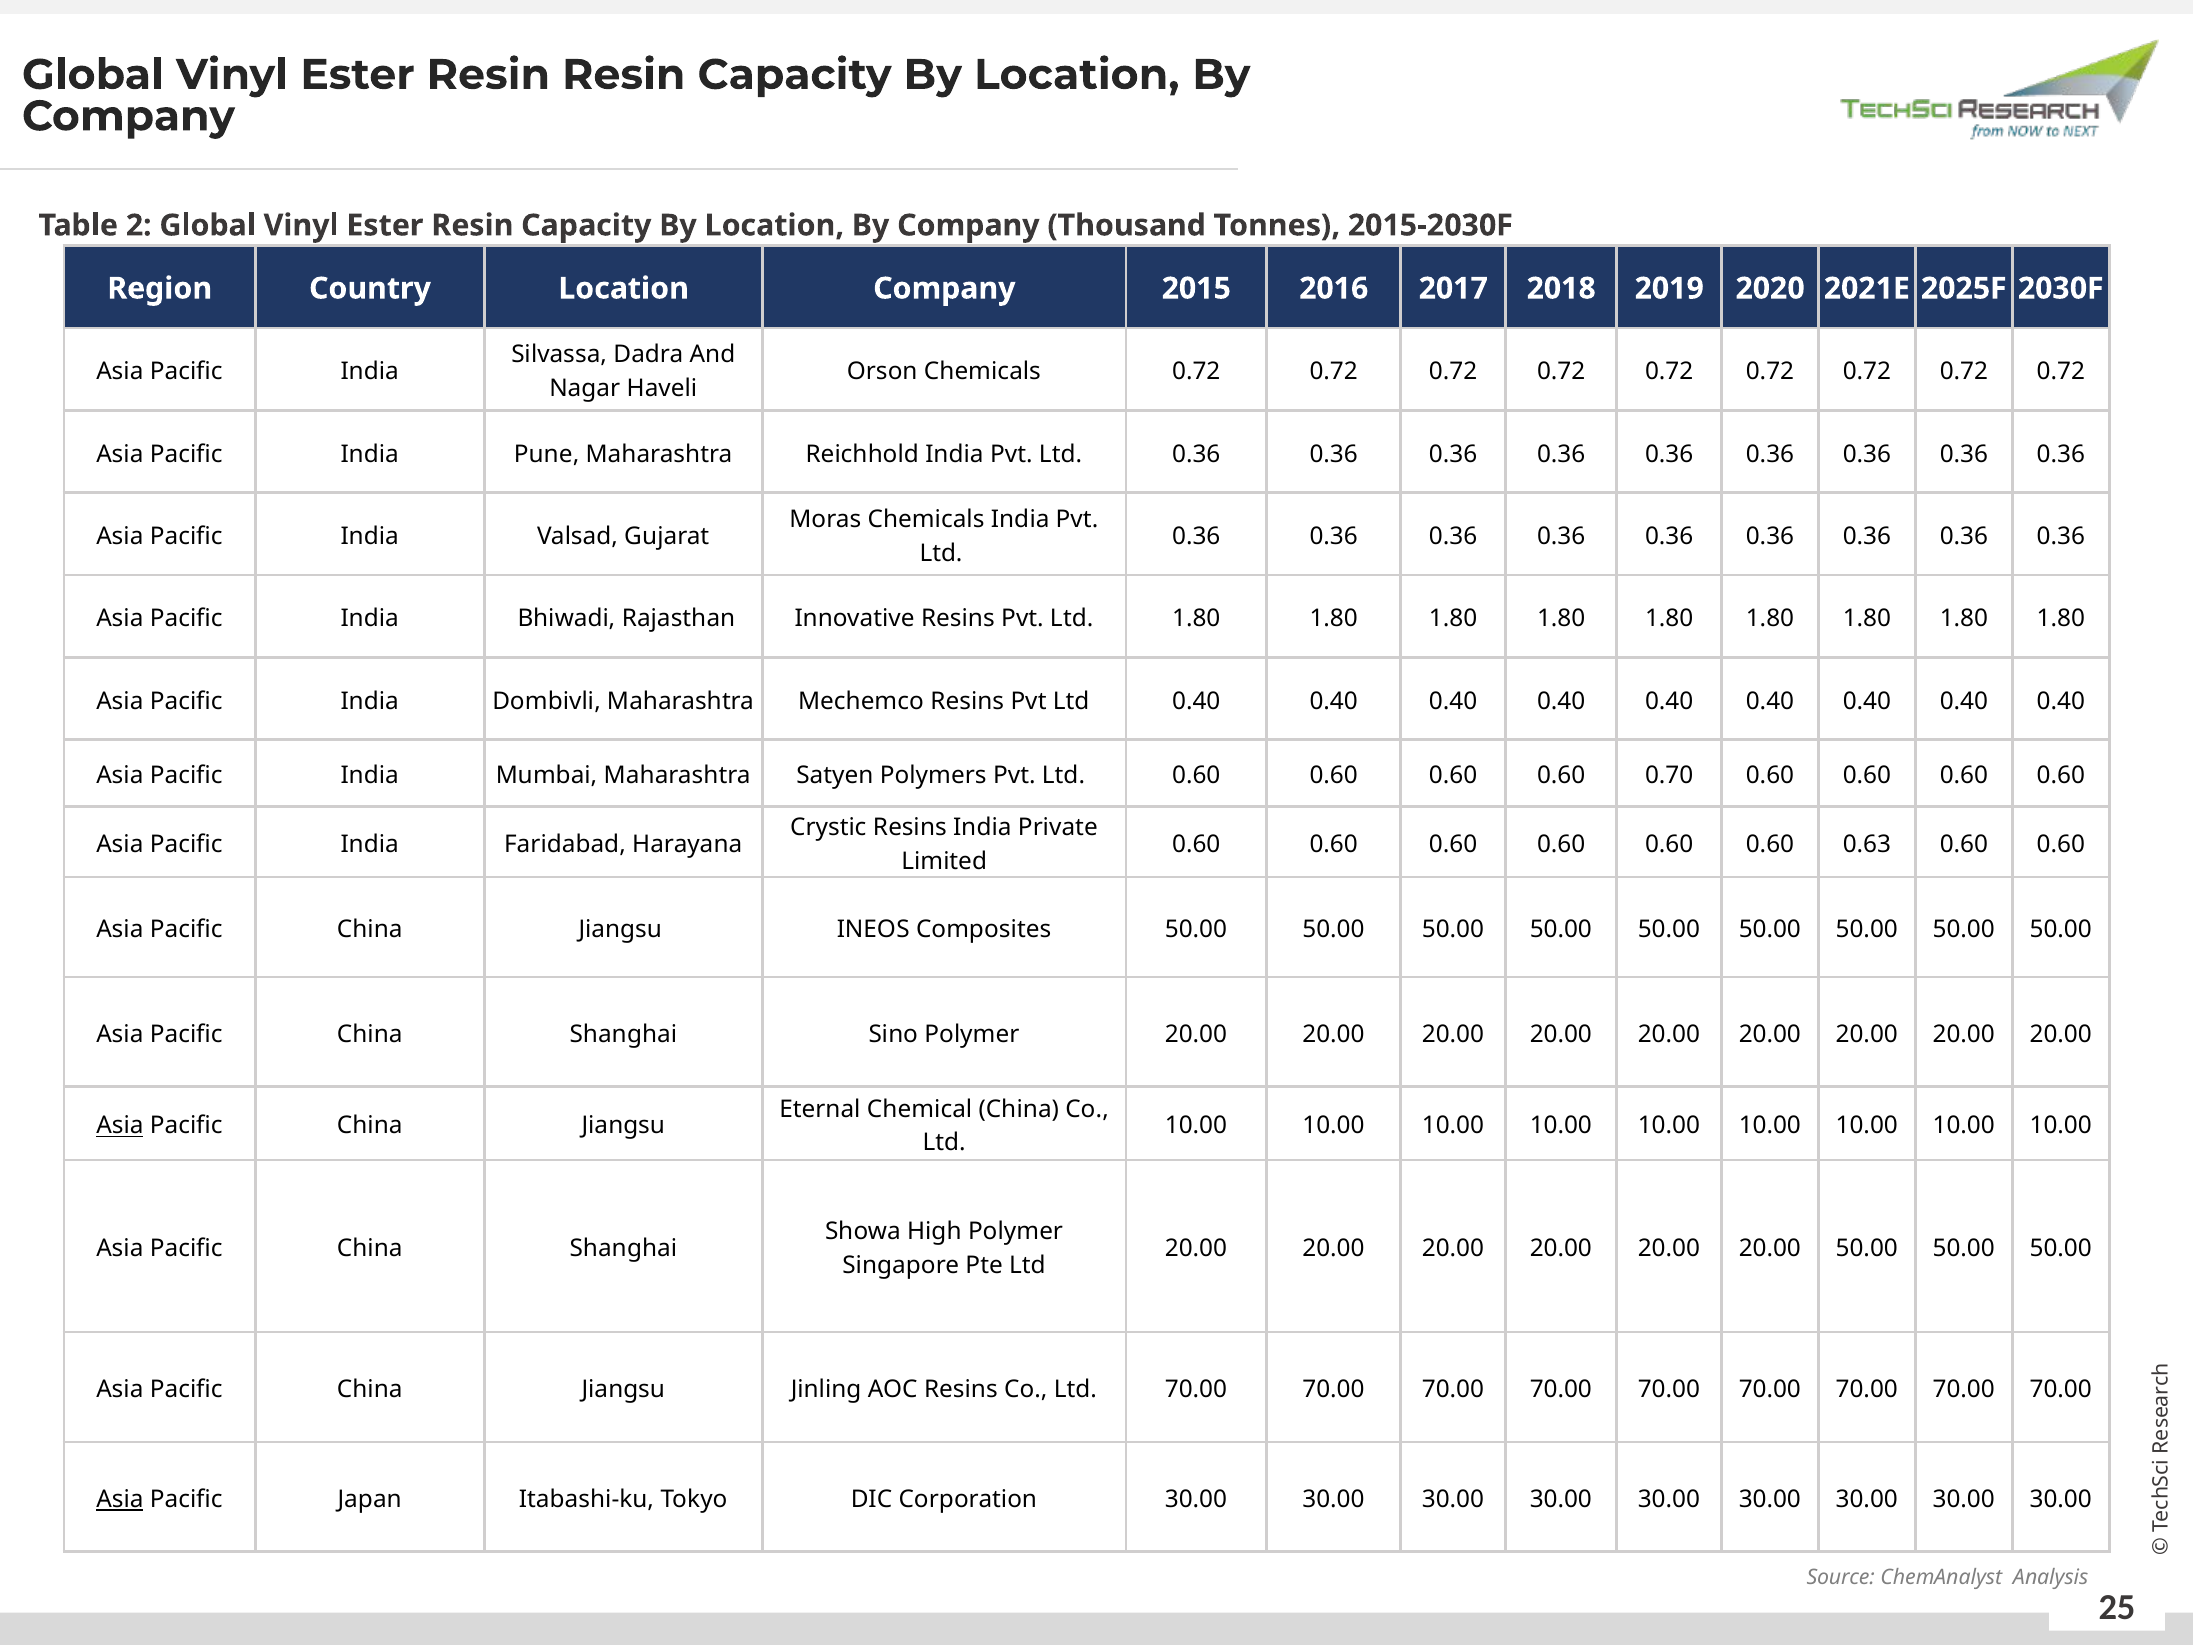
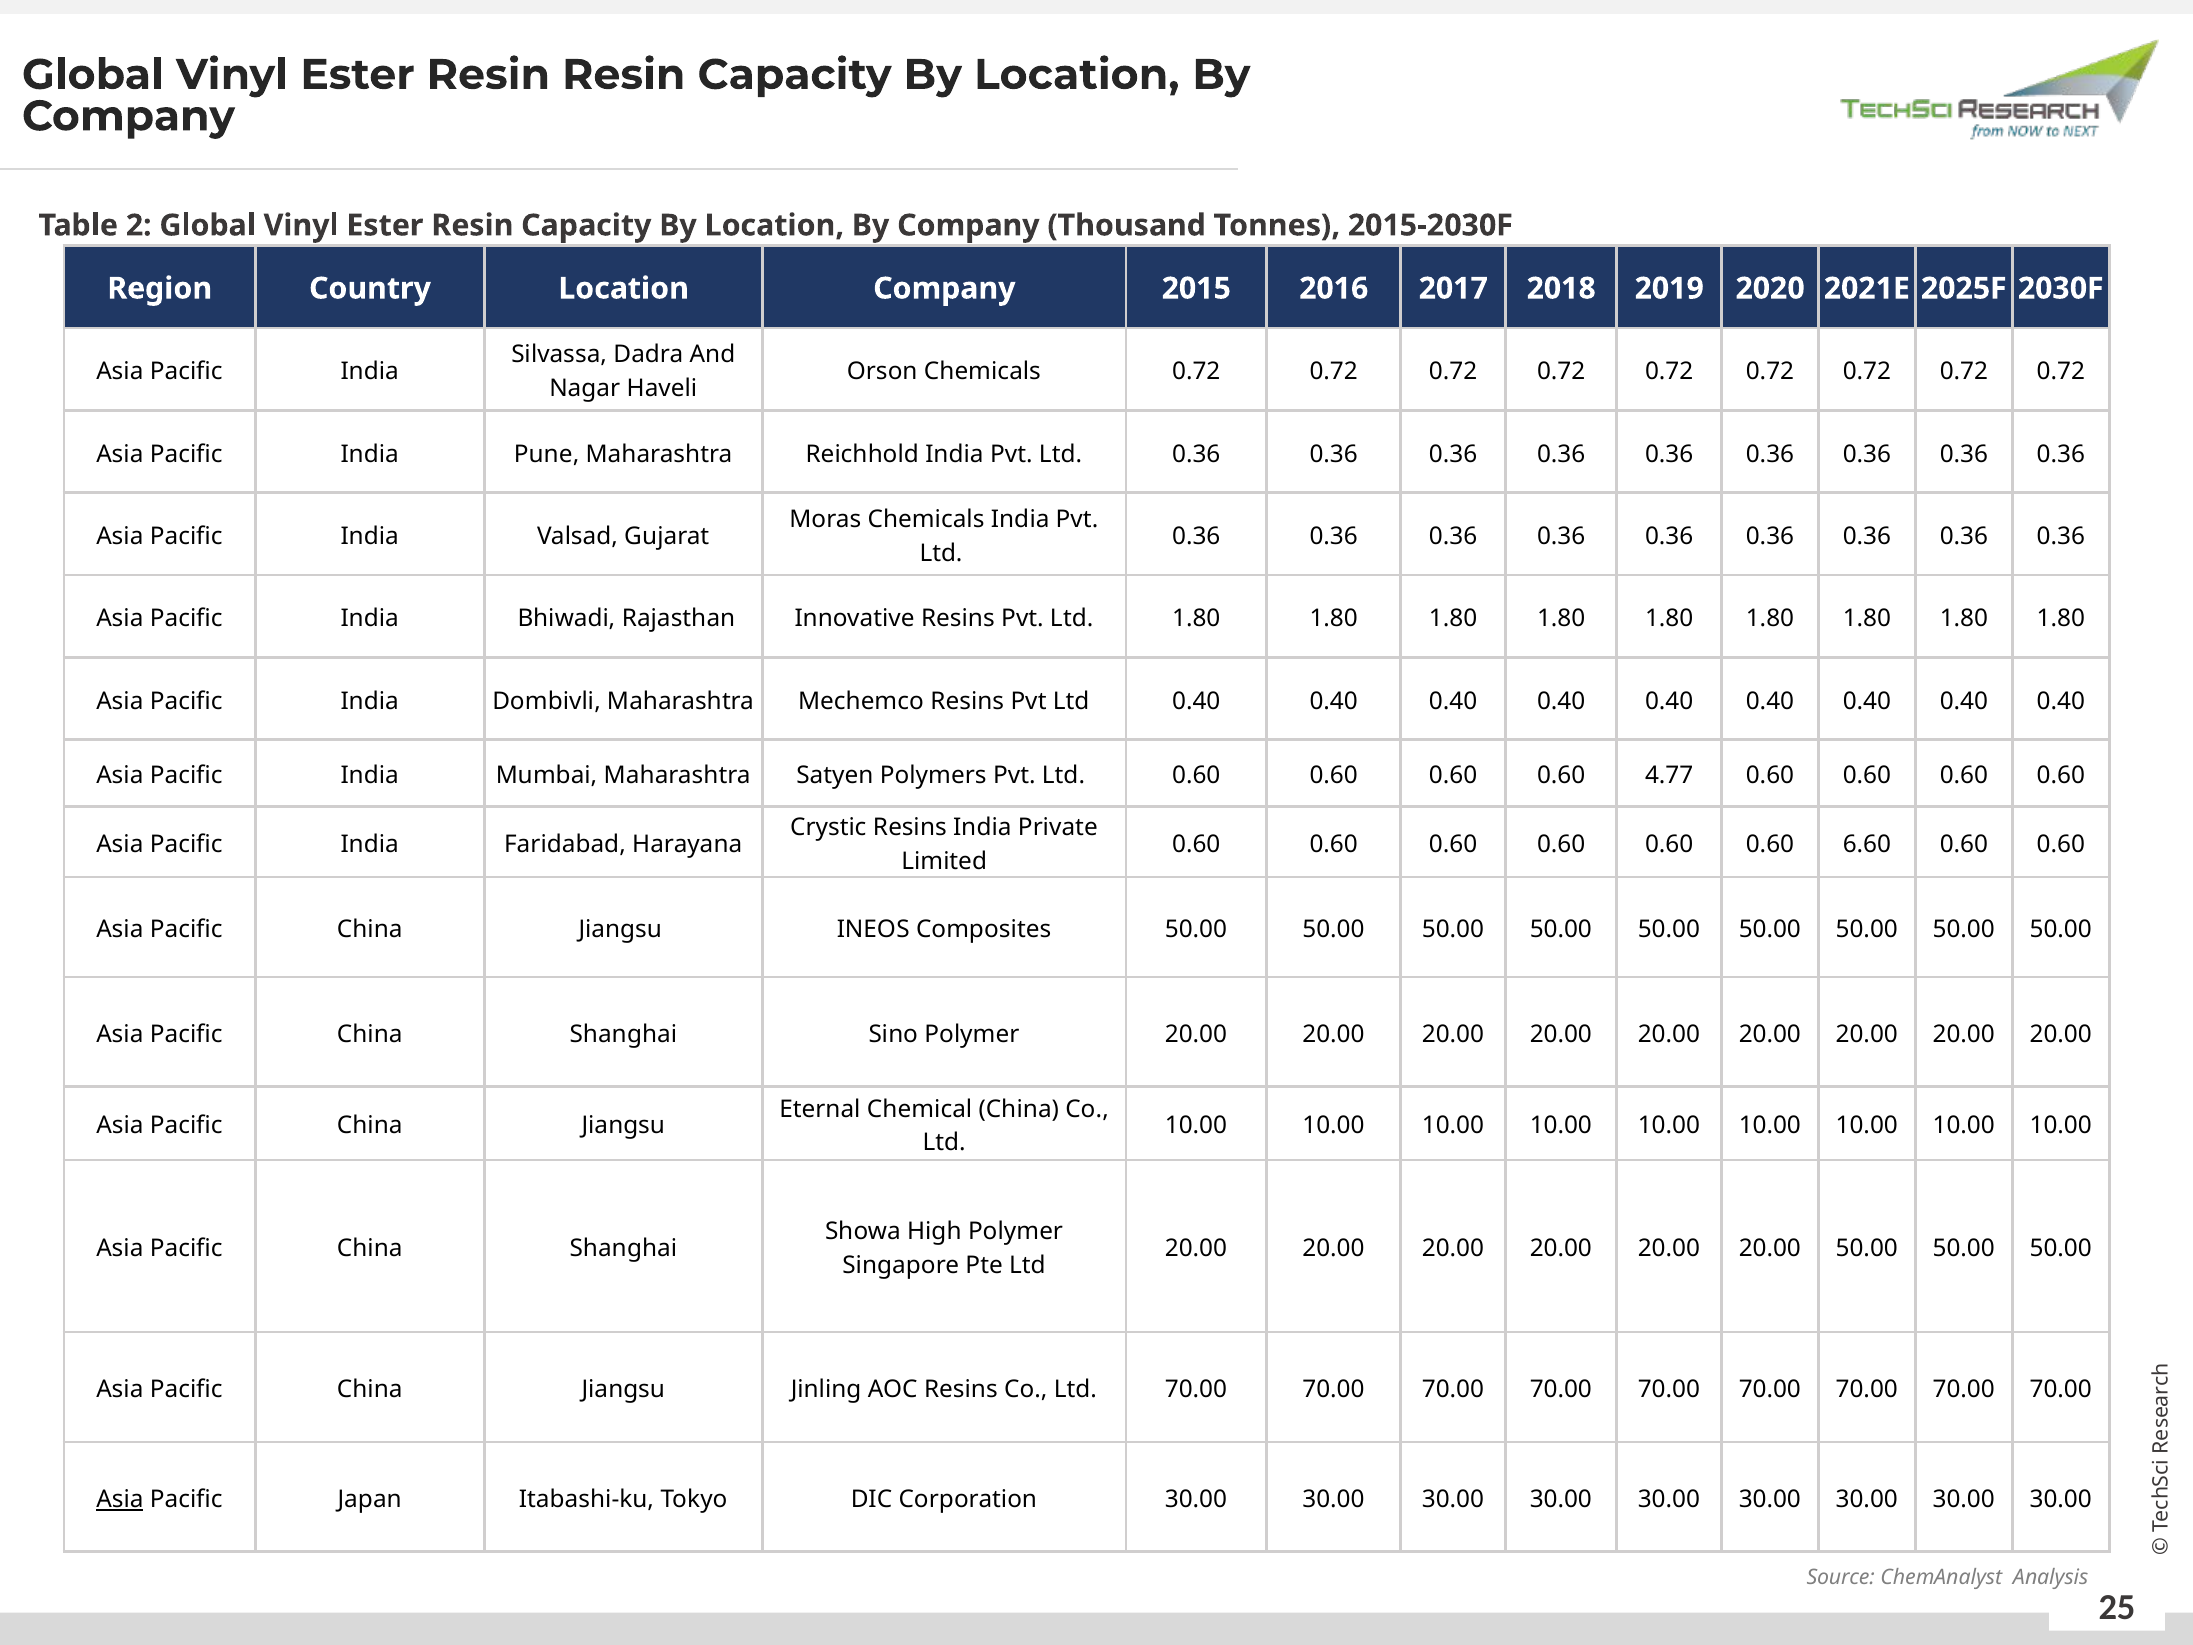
0.70: 0.70 -> 4.77 (1669, 776)
0.63: 0.63 -> 6.60 (1867, 844)
Asia underline: present -> none (120, 1126)
